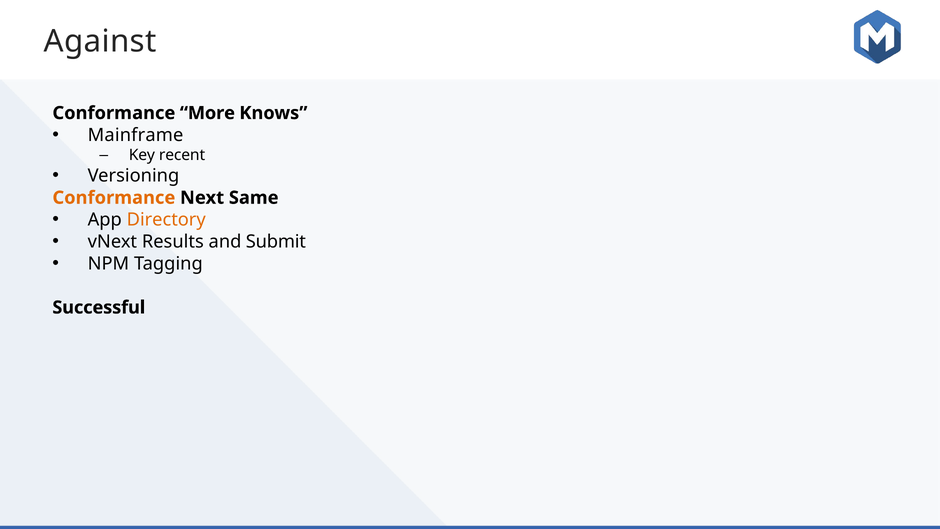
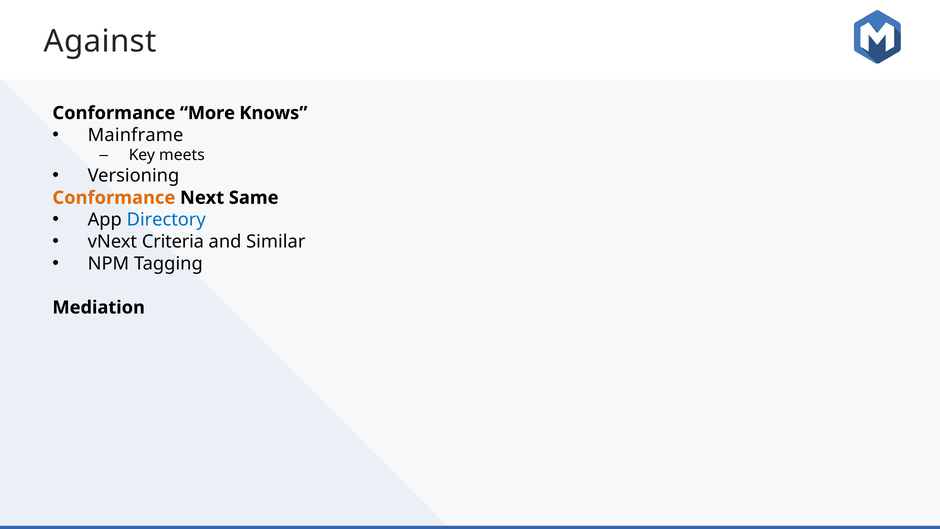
recent: recent -> meets (182, 155)
Directory colour: orange -> blue (166, 220)
Results: Results -> Criteria (173, 242)
Submit: Submit -> Similar (276, 242)
Successful: Successful -> Mediation (99, 307)
